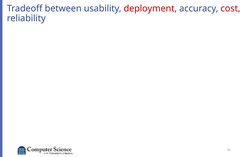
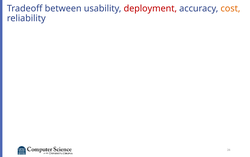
cost colour: red -> orange (230, 9)
